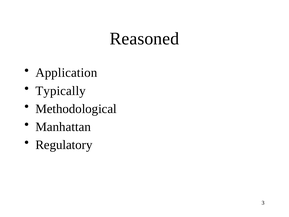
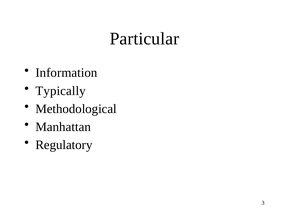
Reasoned: Reasoned -> Particular (144, 39)
Application: Application -> Information (66, 73)
